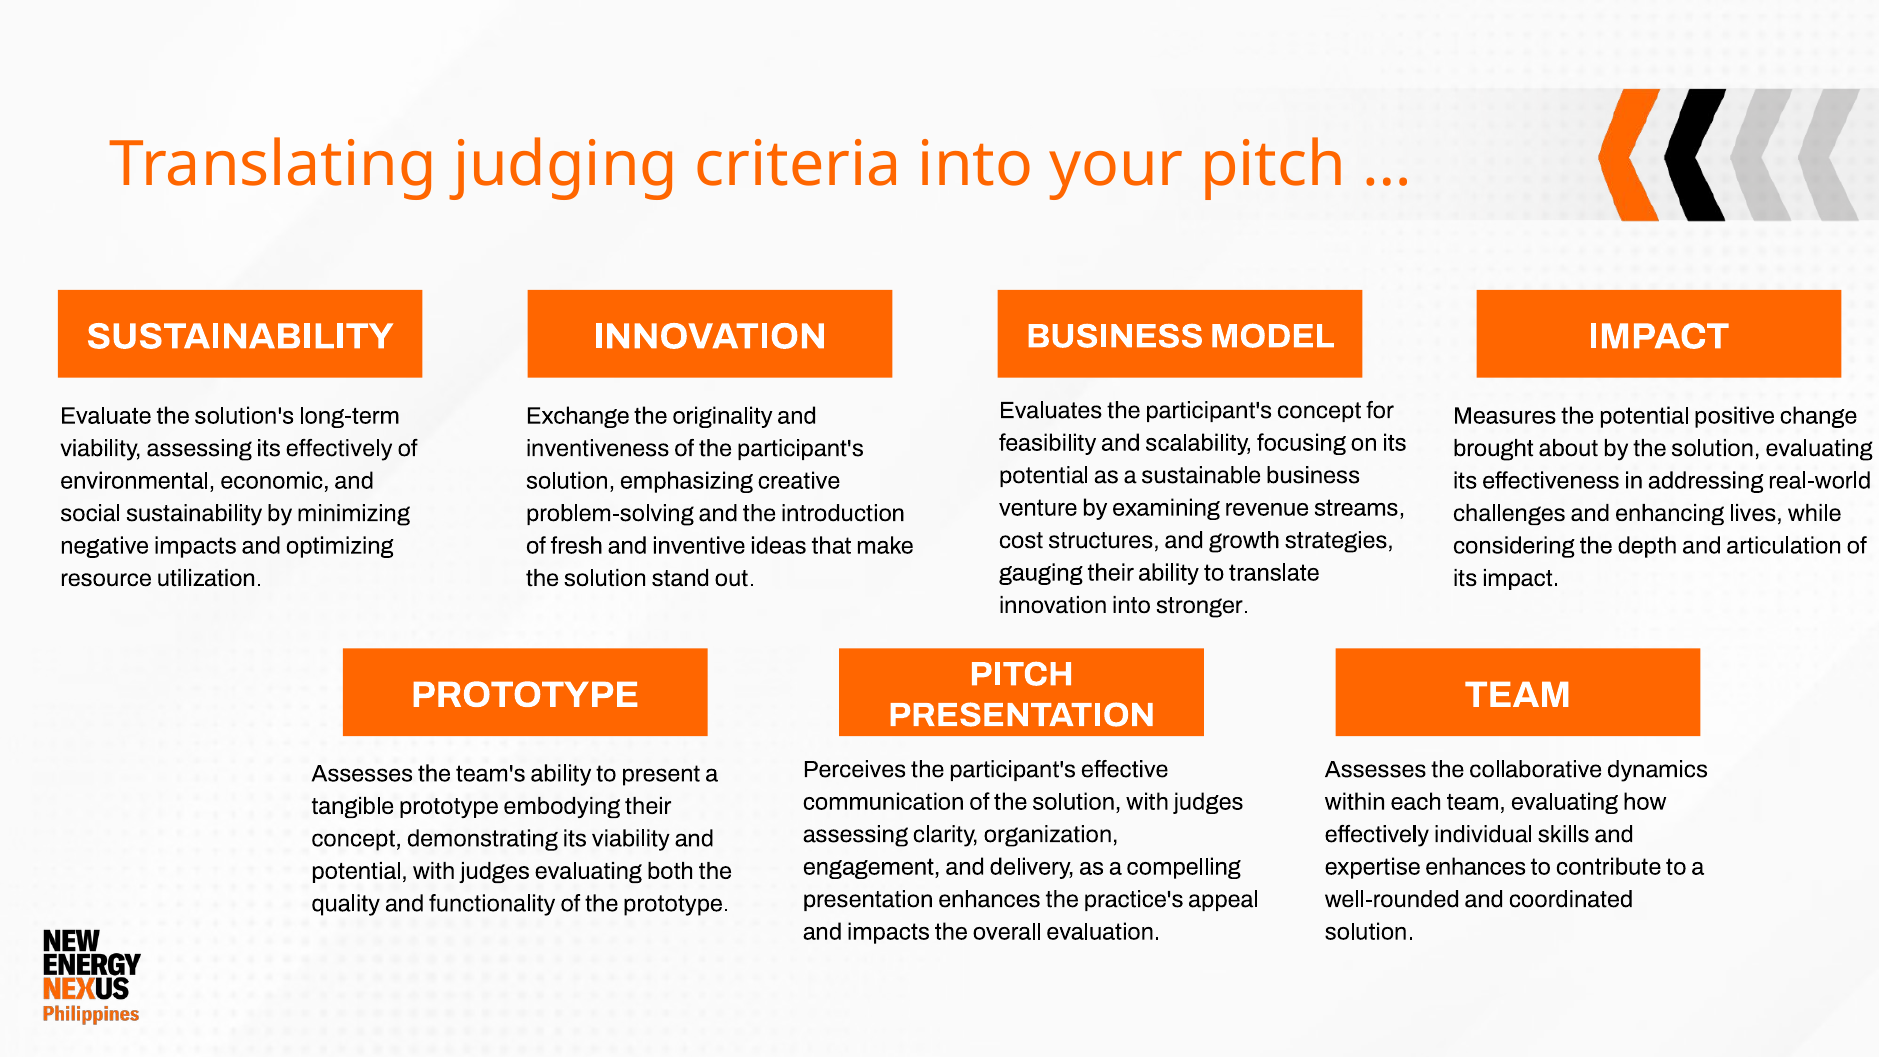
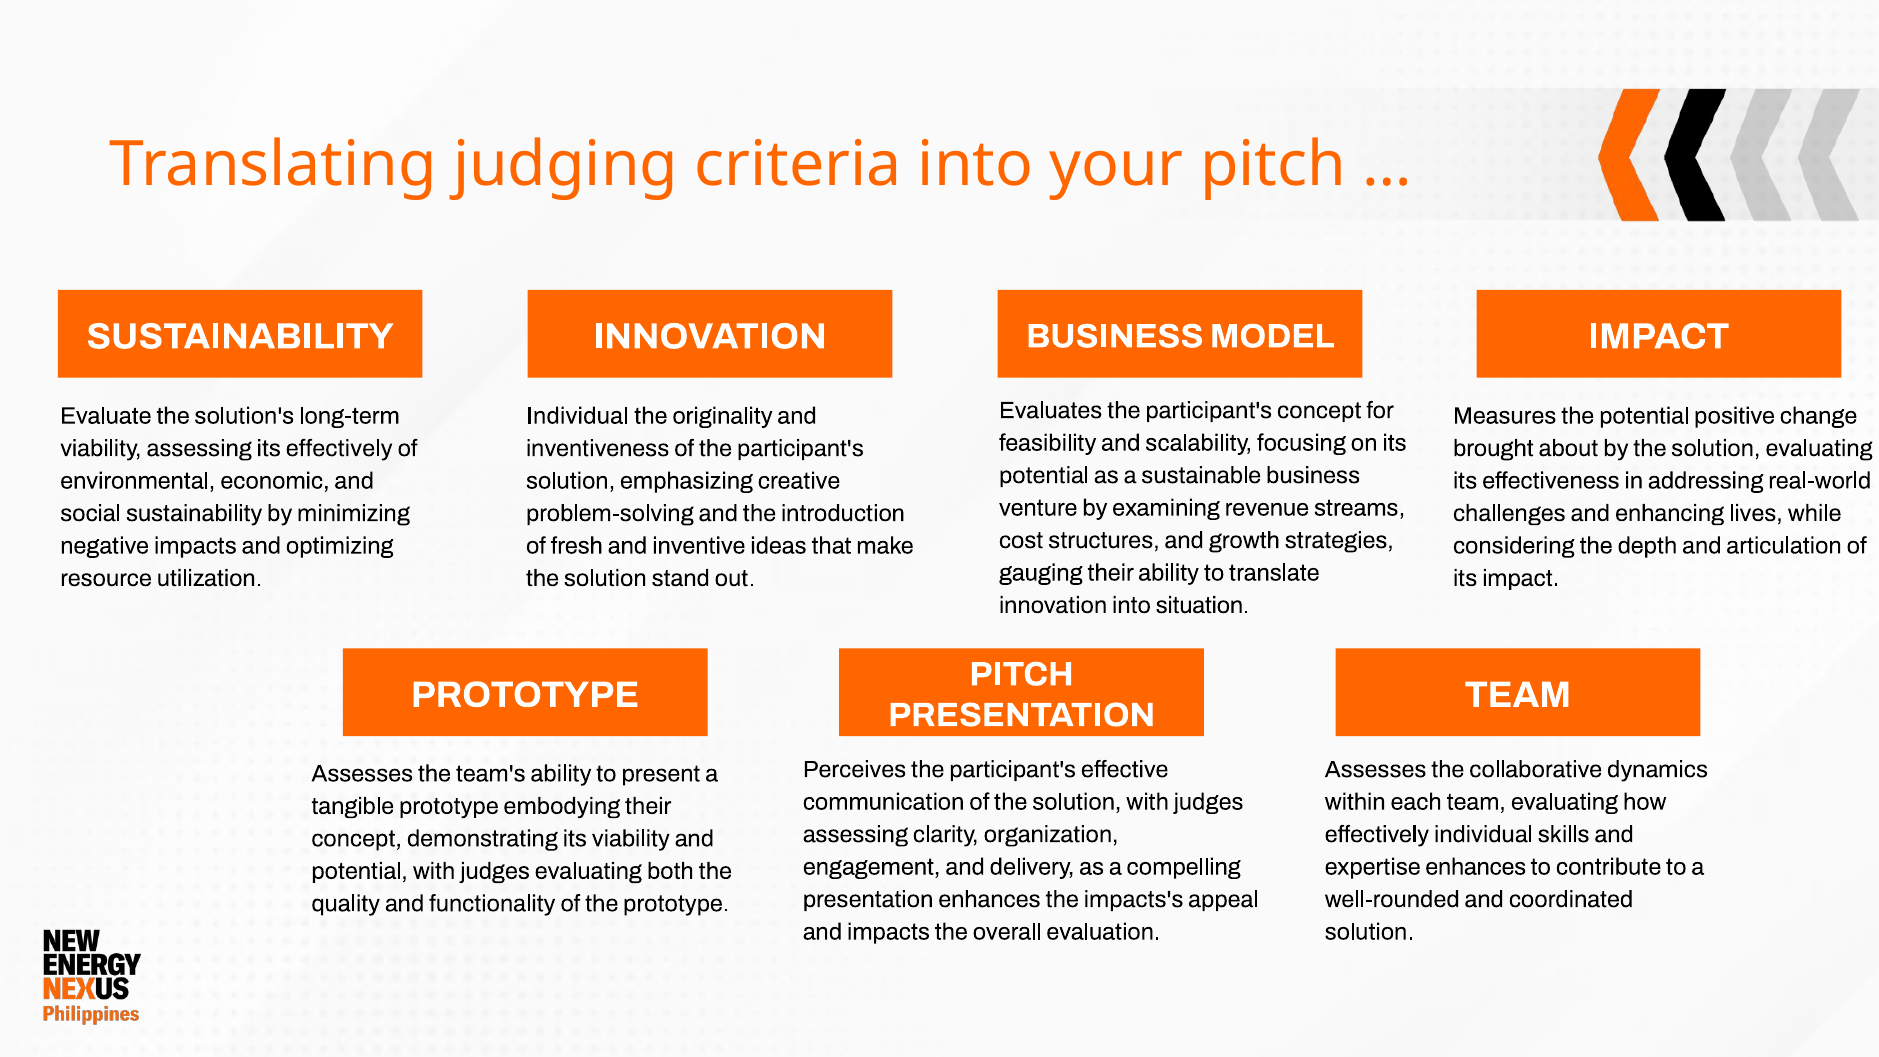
Exchange: Exchange -> Individual (577, 416)
stronger: stronger -> situation (1203, 605)
practice's: practice's -> impacts's (1134, 899)
